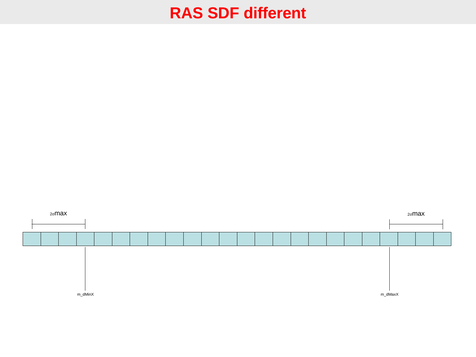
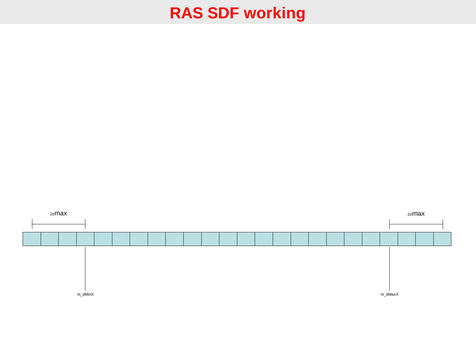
different: different -> working (275, 13)
